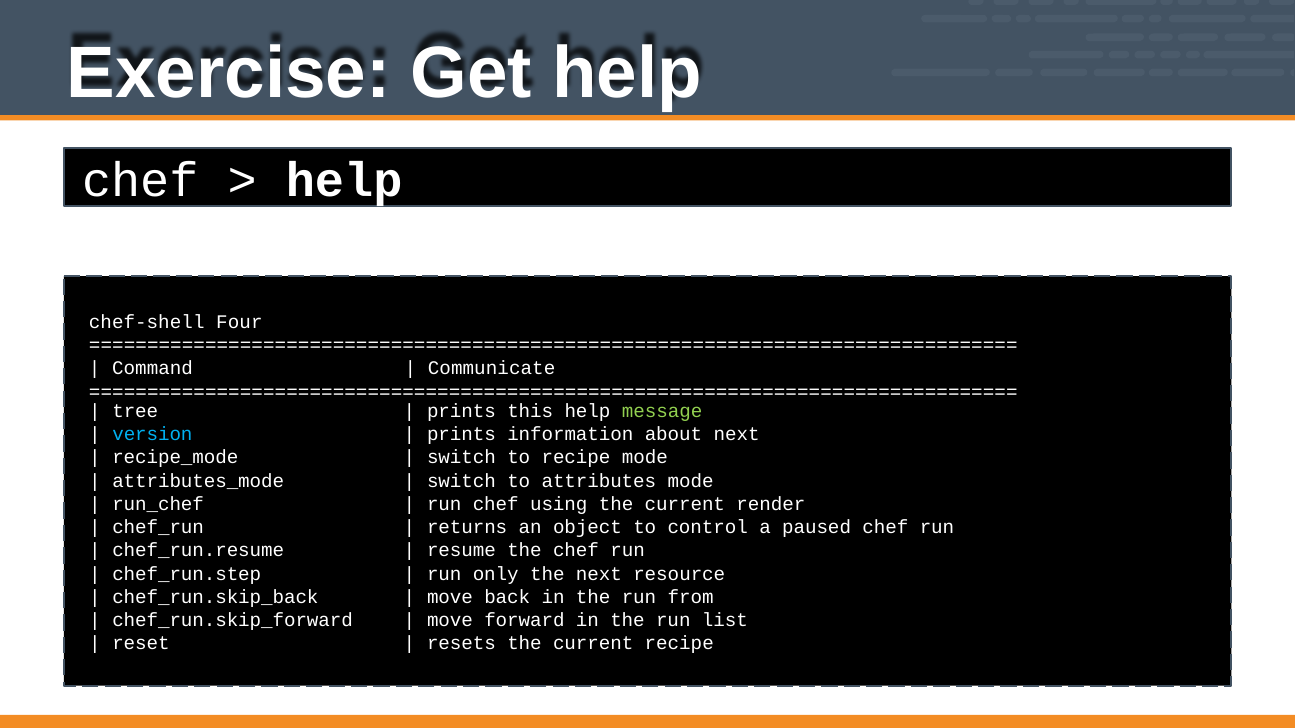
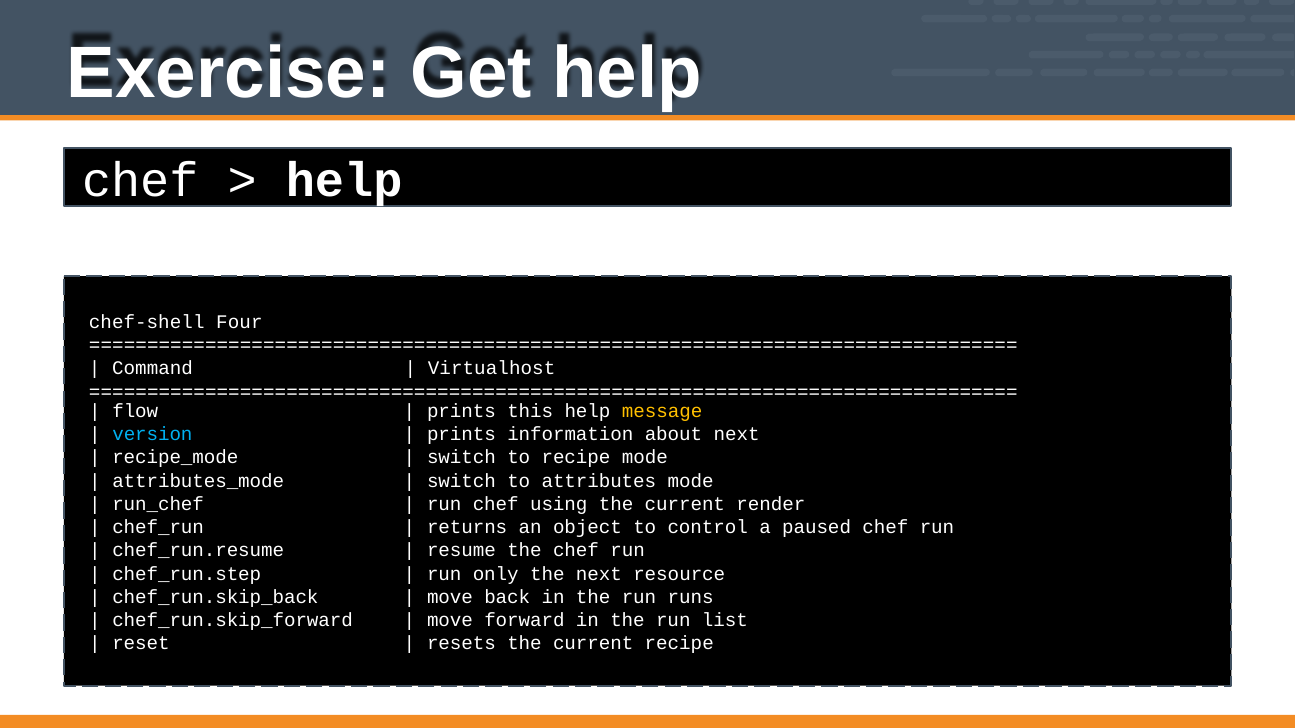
Communicate: Communicate -> Virtualhost (492, 369)
tree: tree -> flow (135, 411)
message colour: light green -> yellow (662, 411)
from: from -> runs (691, 597)
